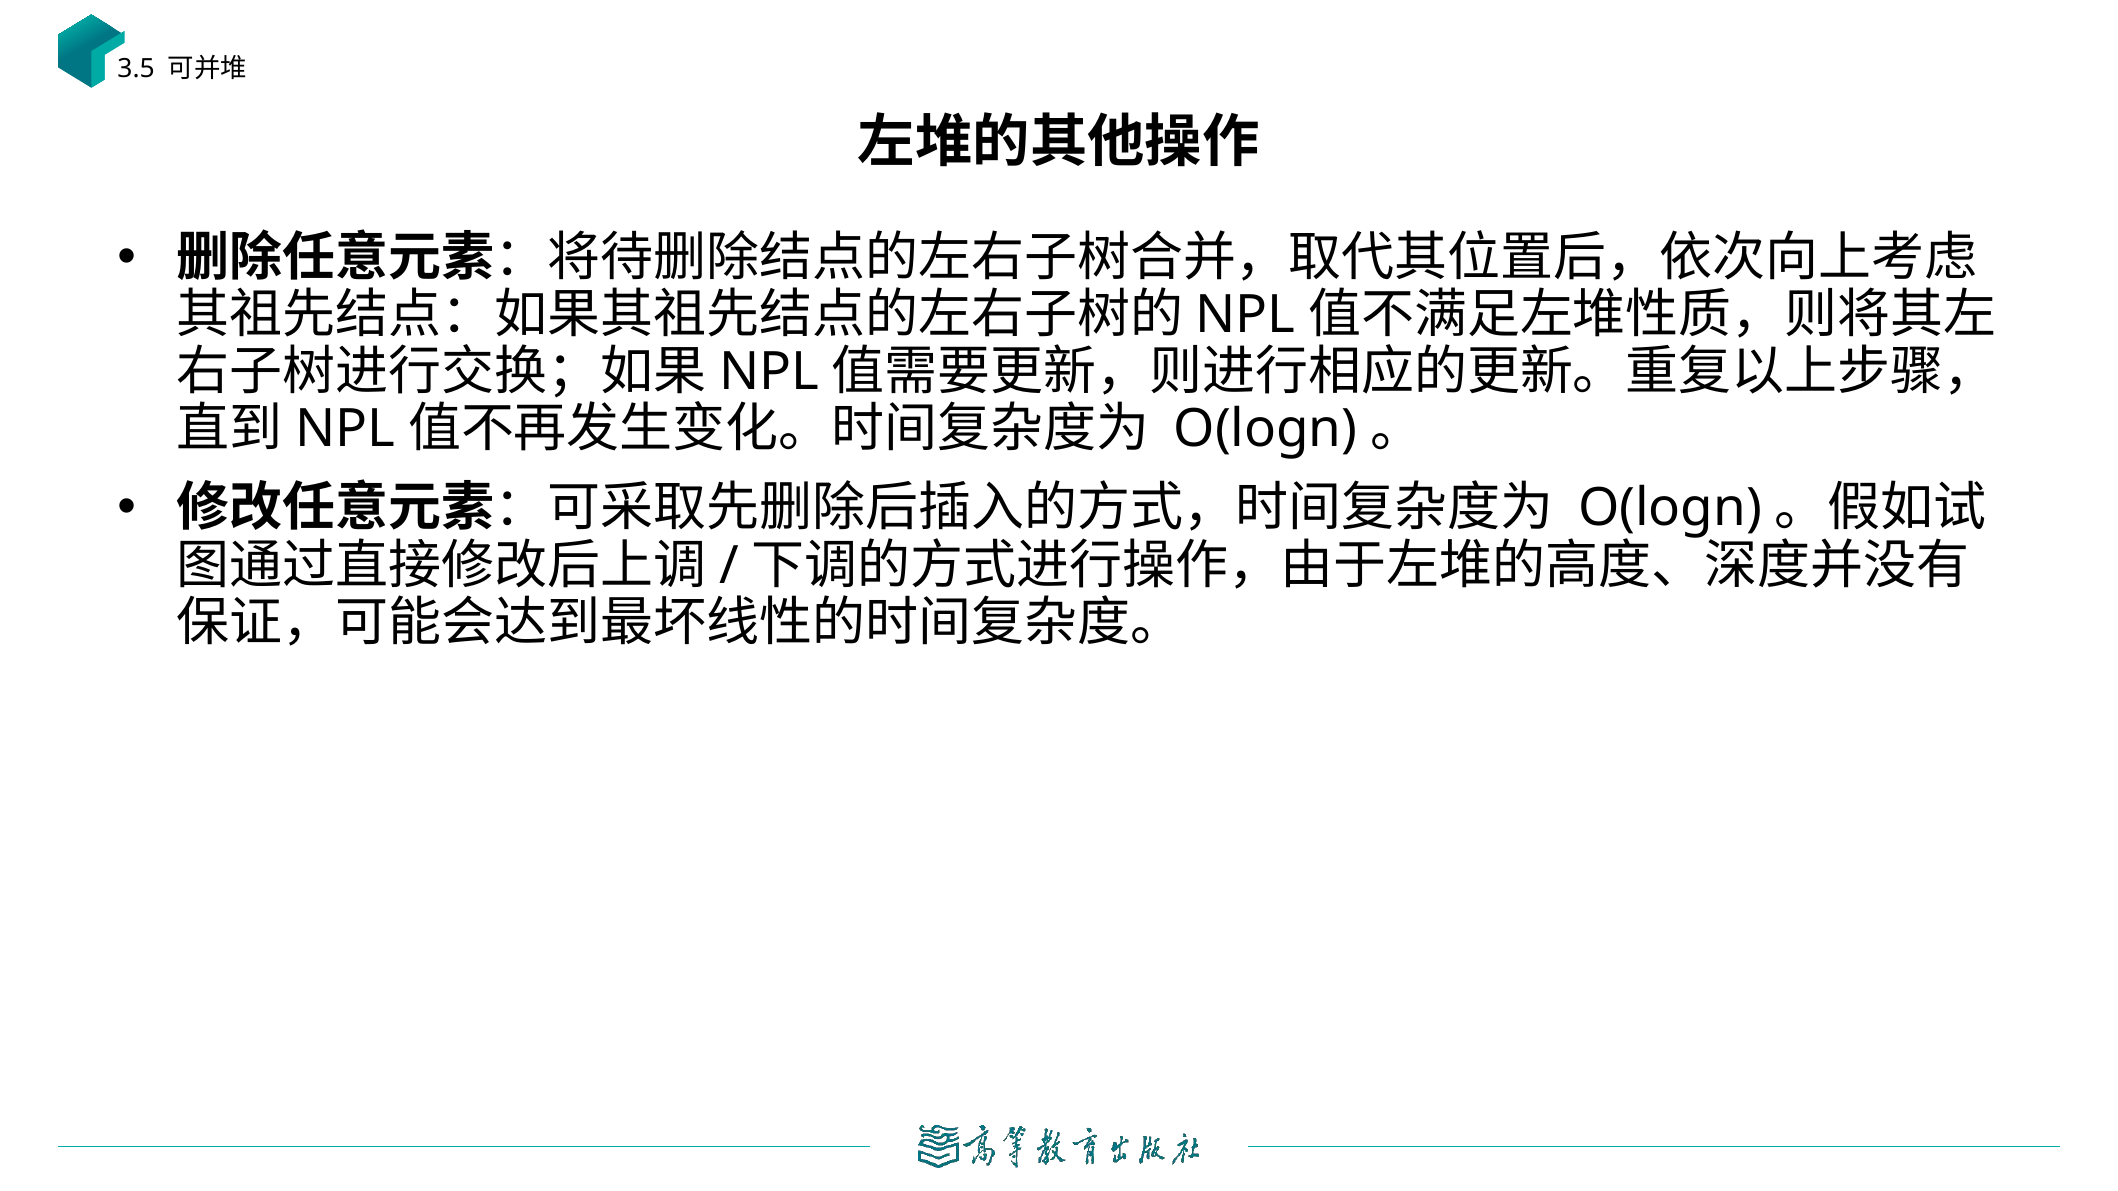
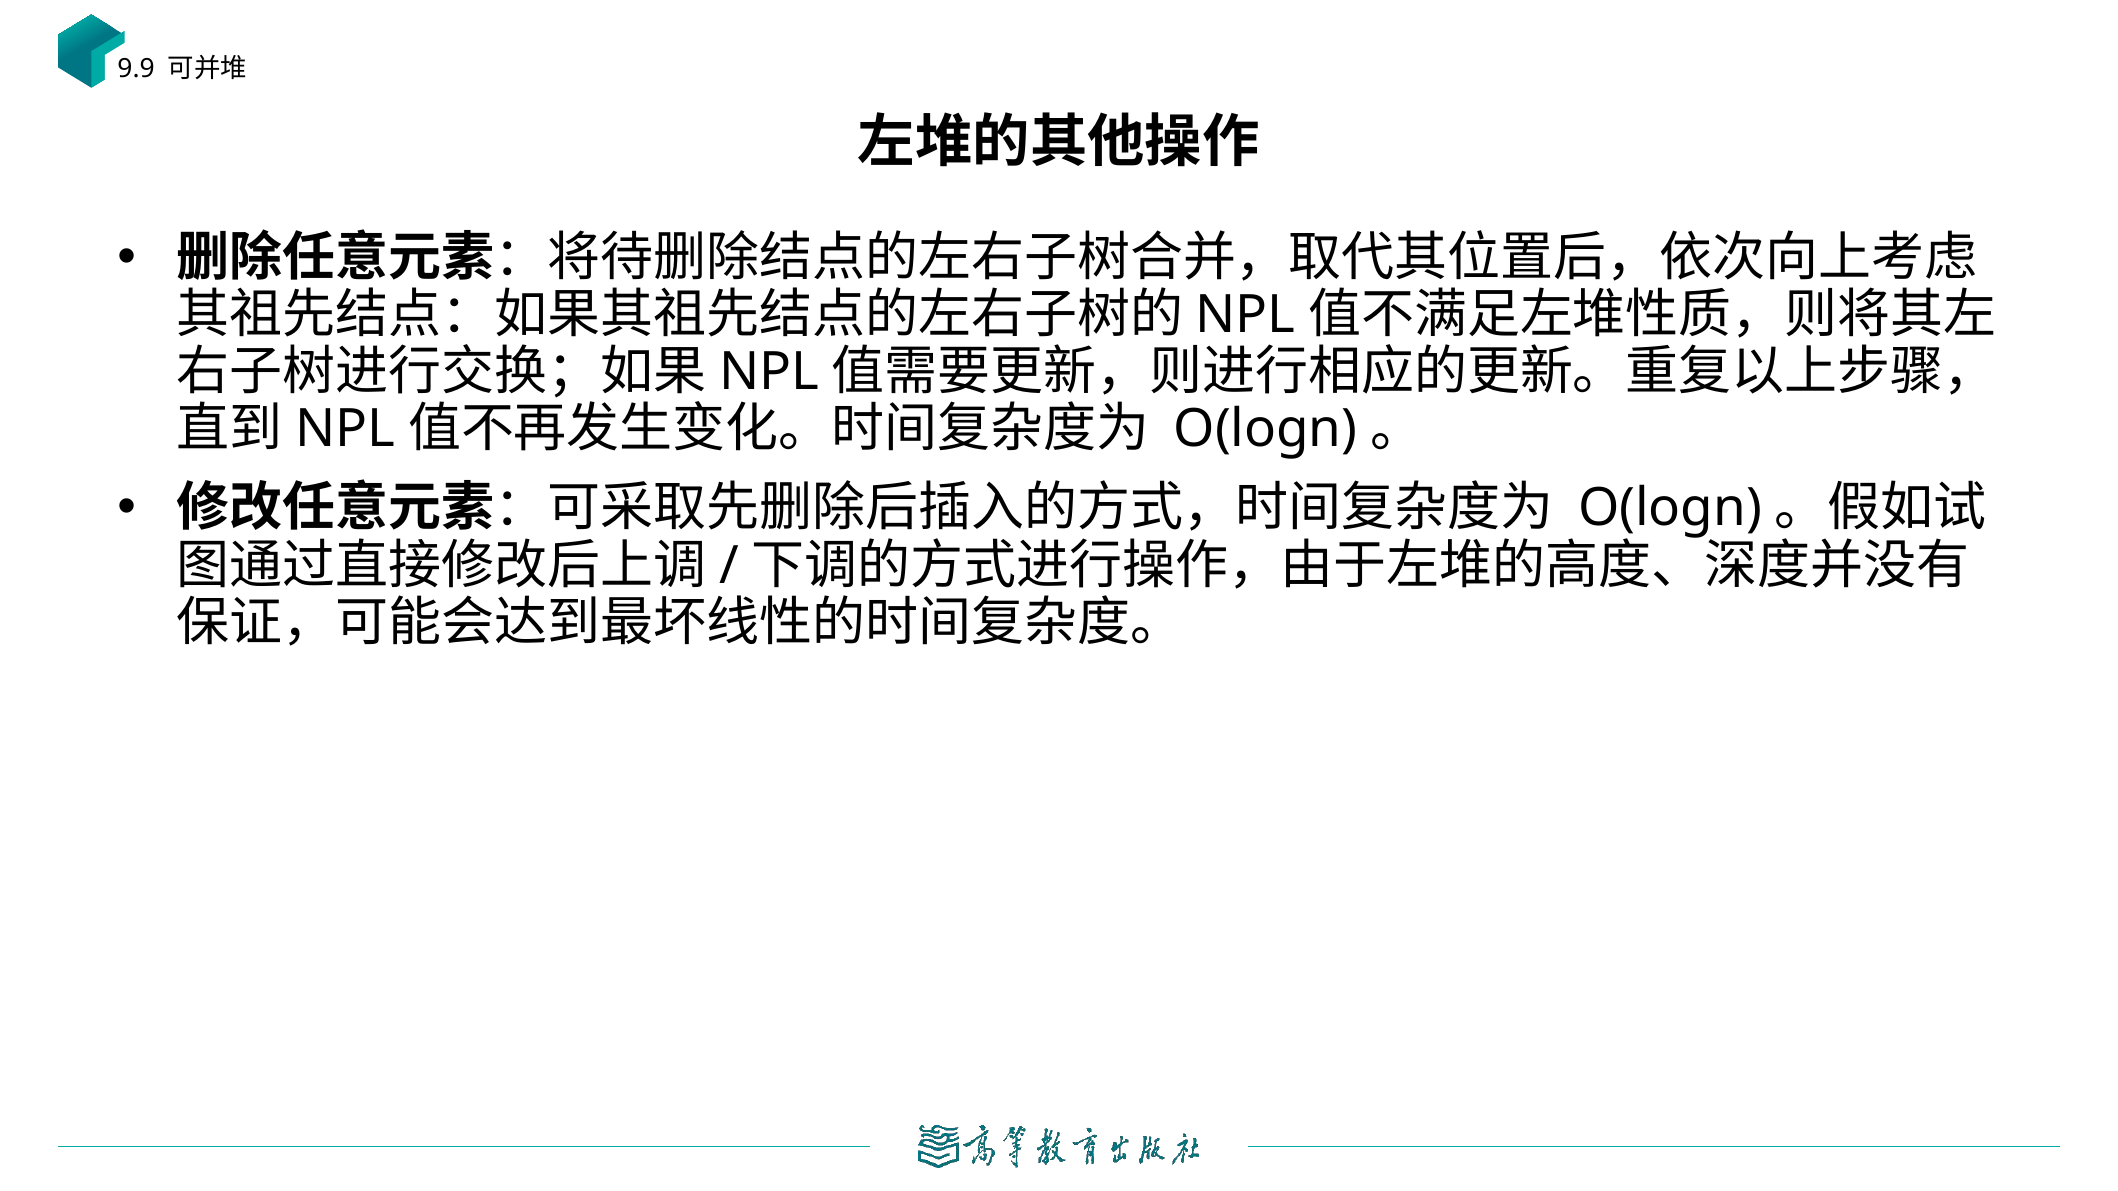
3.5: 3.5 -> 9.9 (136, 69)
